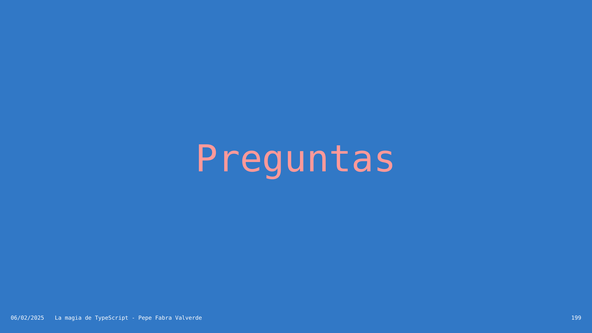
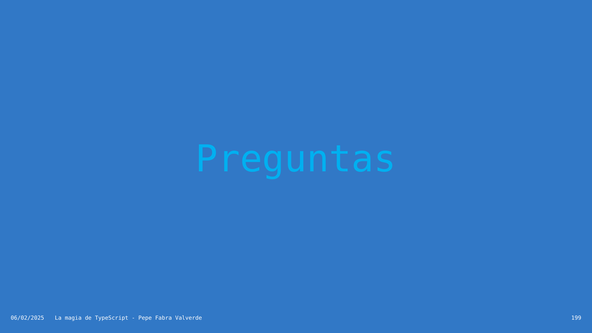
Preguntas colour: pink -> light blue (296, 159)
